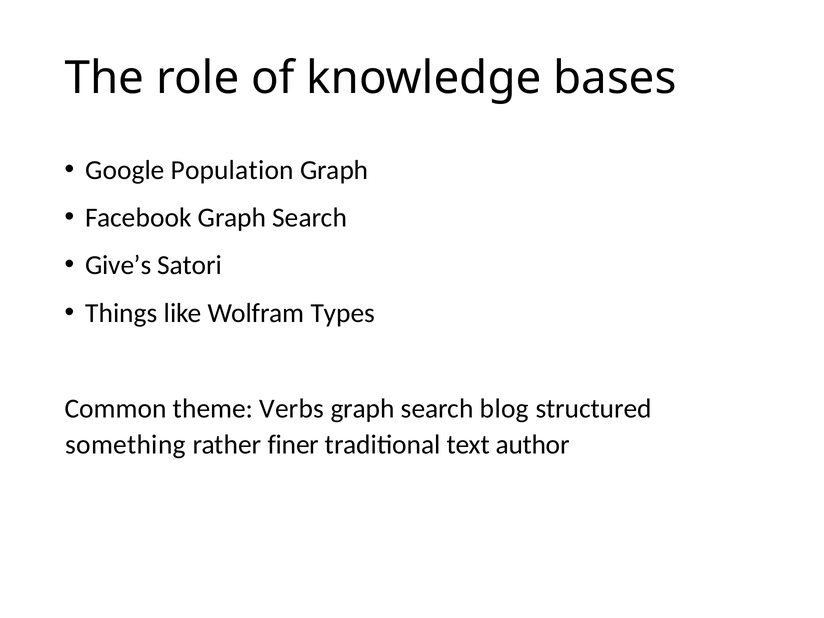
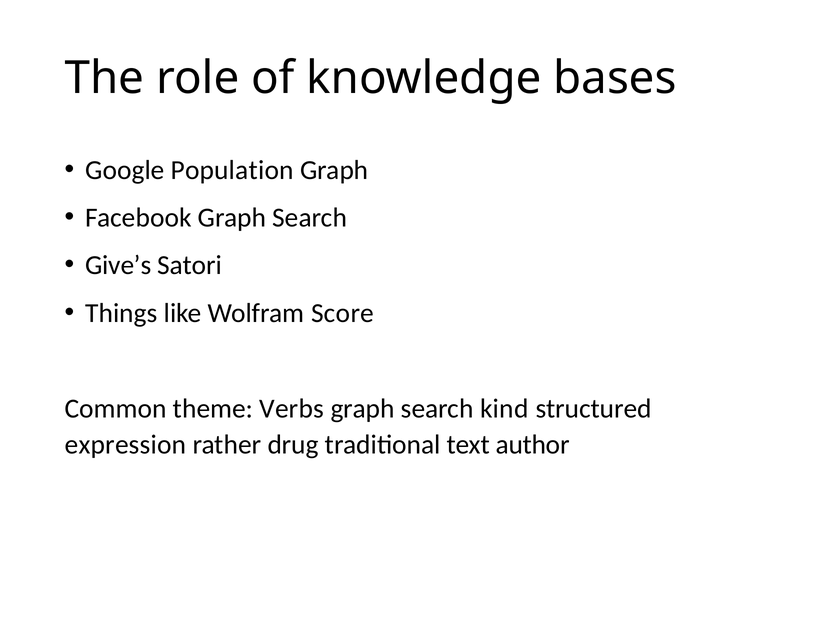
Types: Types -> Score (343, 313)
blog: blog -> kind (504, 408)
something: something -> expression (126, 445)
finer: finer -> drug (293, 445)
